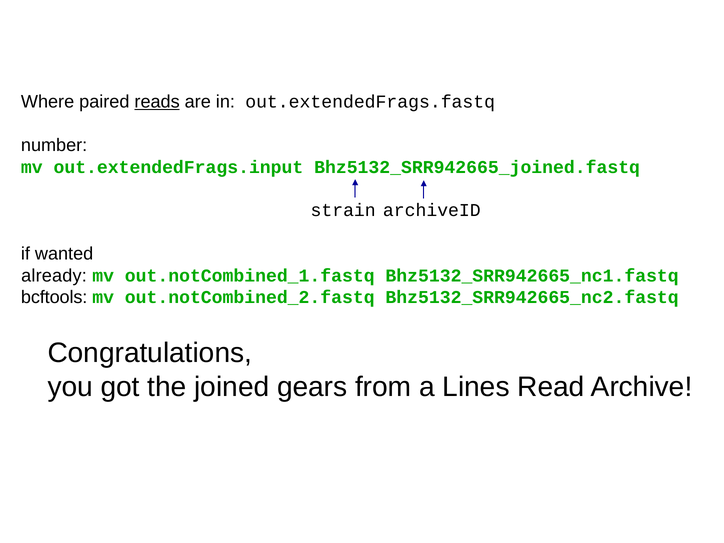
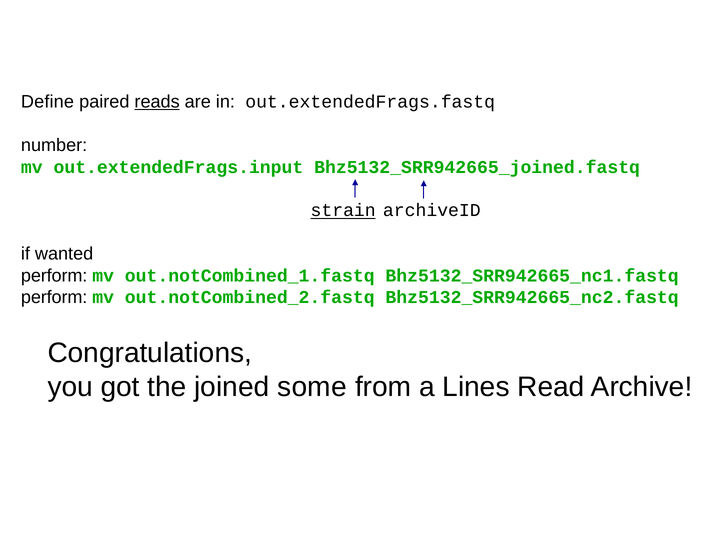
Where: Where -> Define (47, 102)
strain underline: none -> present (343, 211)
already: already -> perform (54, 276)
bcftools: bcftools -> perform (54, 297)
gears: gears -> some (312, 387)
